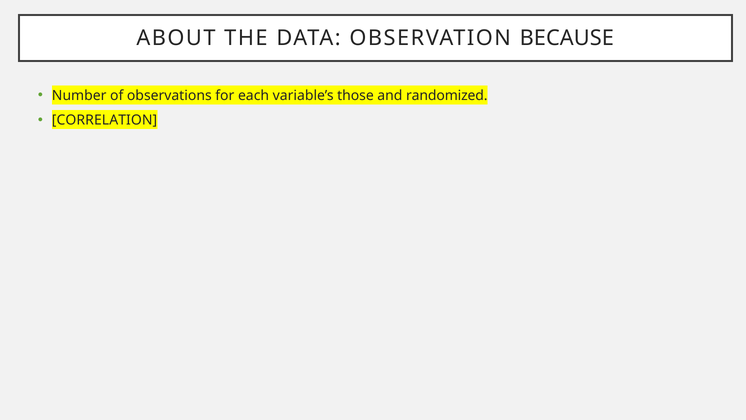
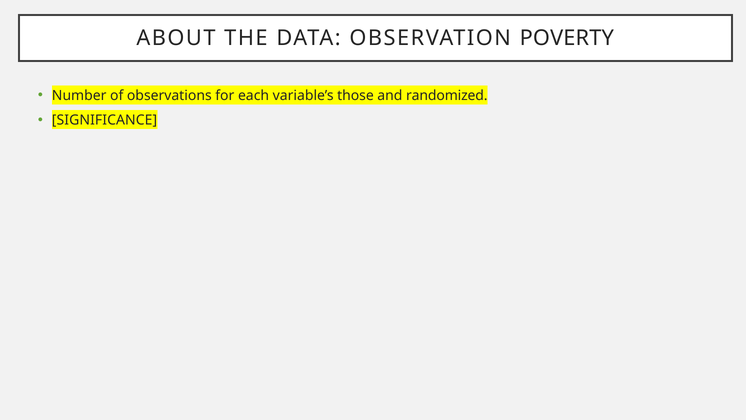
BECAUSE: BECAUSE -> POVERTY (567, 38)
CORRELATION: CORRELATION -> SIGNIFICANCE (105, 120)
